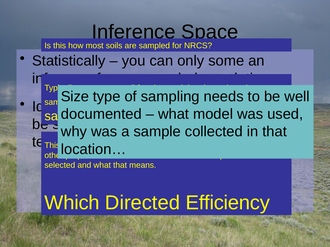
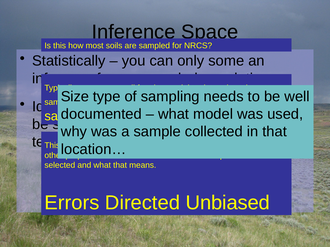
Which: Which -> Errors (72, 203)
Efficiency: Efficiency -> Unbiased (228, 203)
